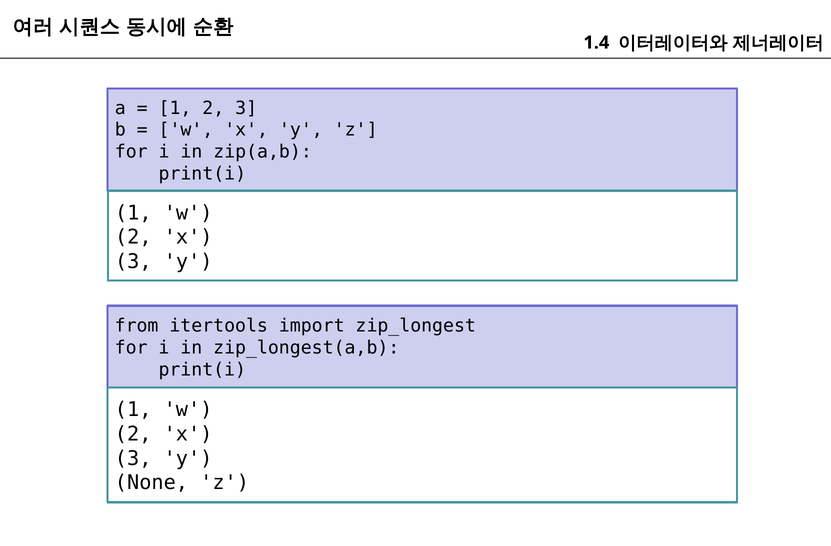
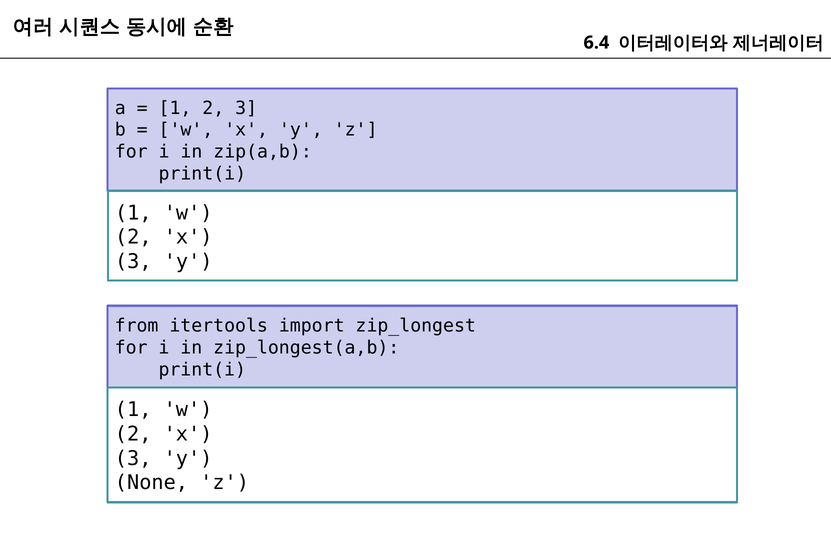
1.4: 1.4 -> 6.4 (596, 43)
